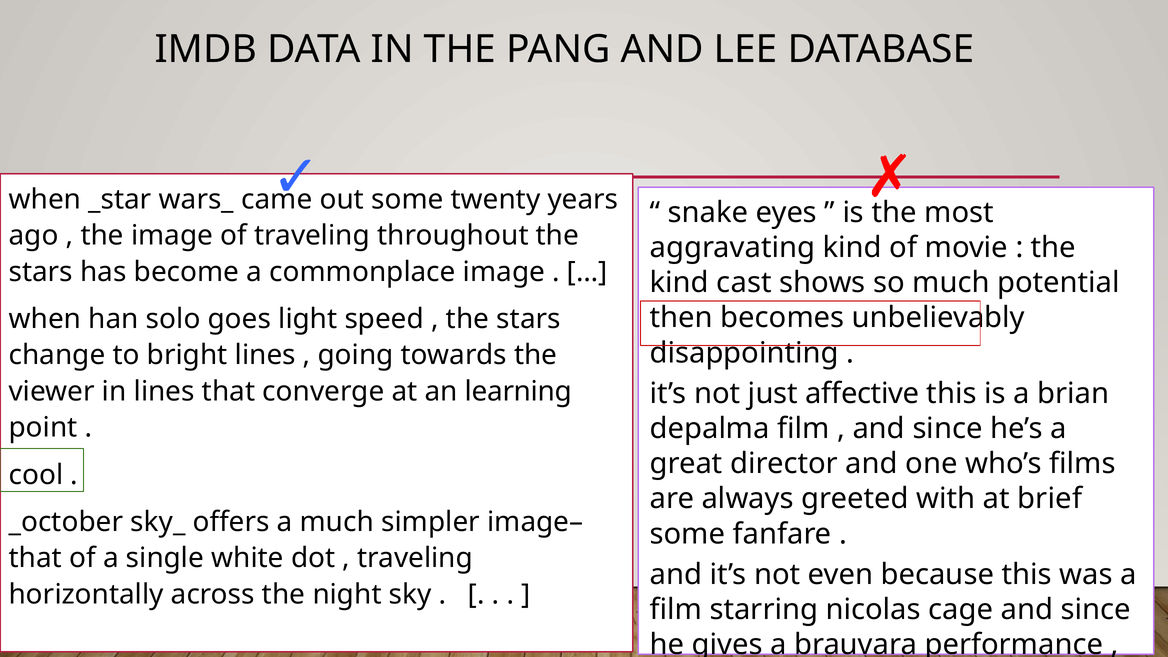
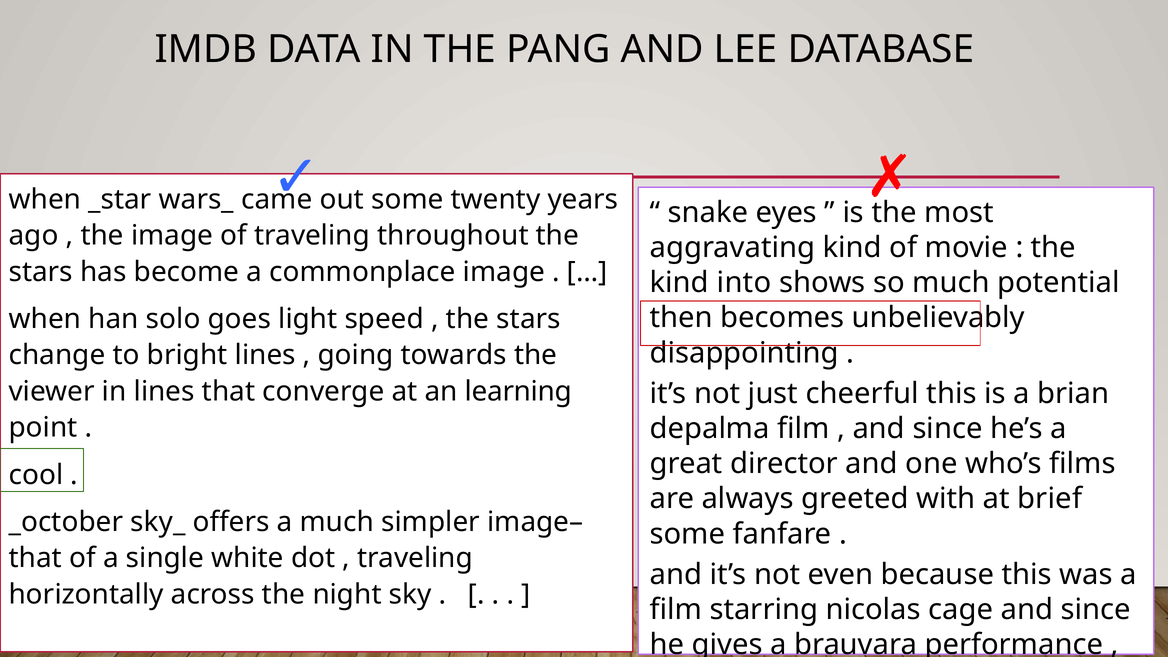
cast: cast -> into (744, 283)
affective: affective -> cheerful (862, 394)
